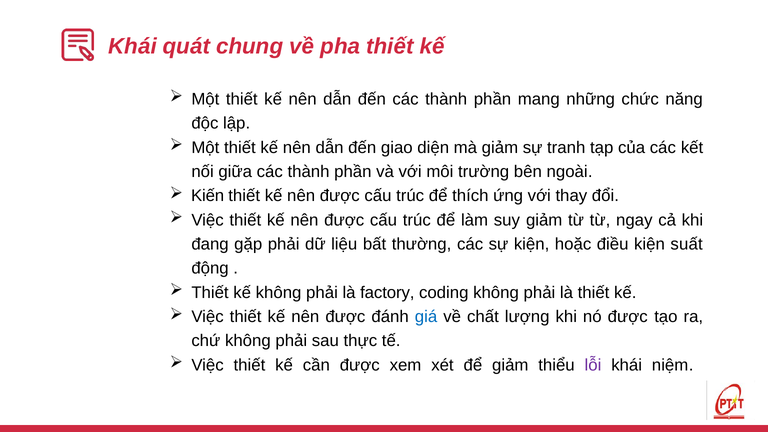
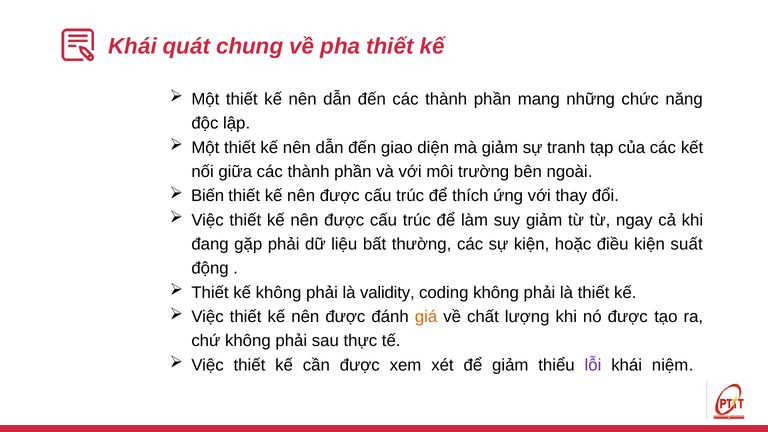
Kiến: Kiến -> Biến (208, 196)
factory: factory -> validity (387, 293)
giá colour: blue -> orange (426, 317)
